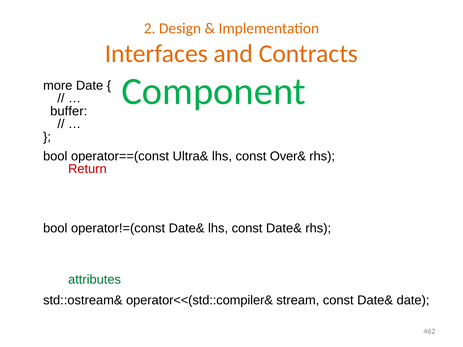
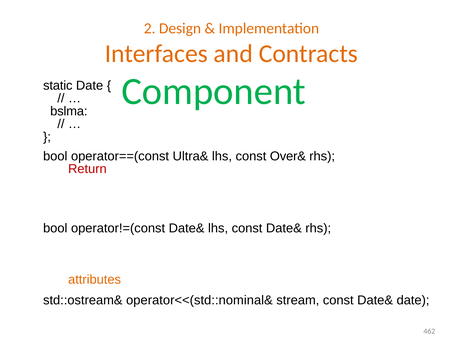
more: more -> static (58, 85)
buffer: buffer -> bslma (69, 111)
attributes colour: green -> orange (95, 280)
operator<<(std::compiler&: operator<<(std::compiler& -> operator<<(std::nominal& (199, 300)
